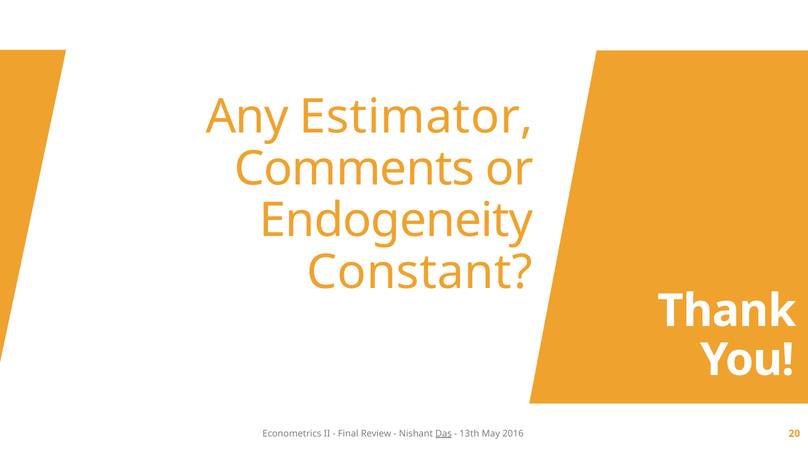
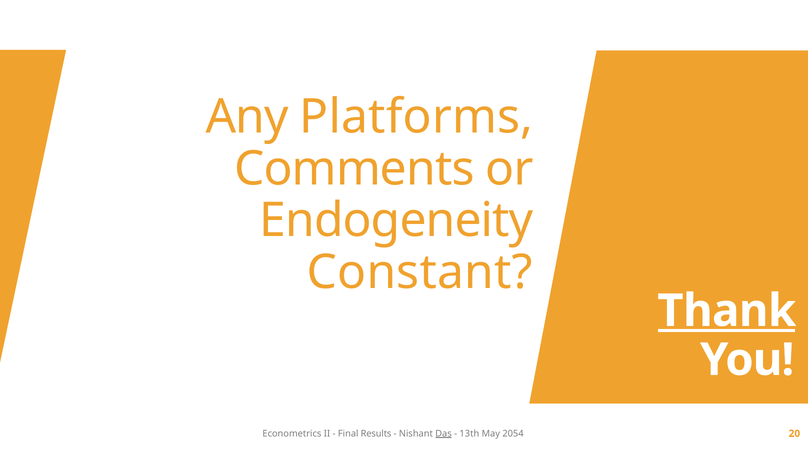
Estimator: Estimator -> Platforms (416, 117)
Thank underline: none -> present (727, 311)
Review: Review -> Results (376, 434)
2016: 2016 -> 2054 (513, 434)
